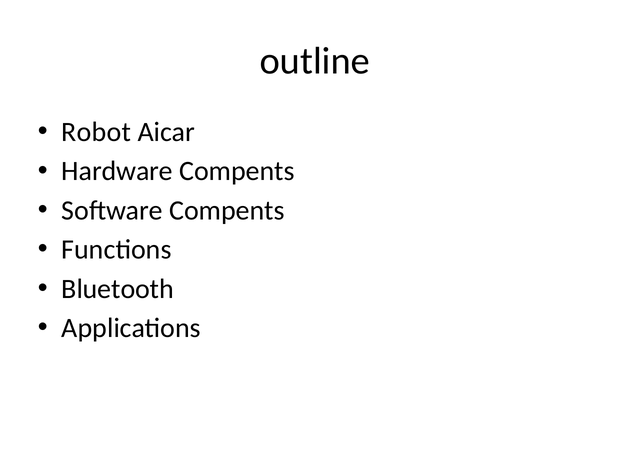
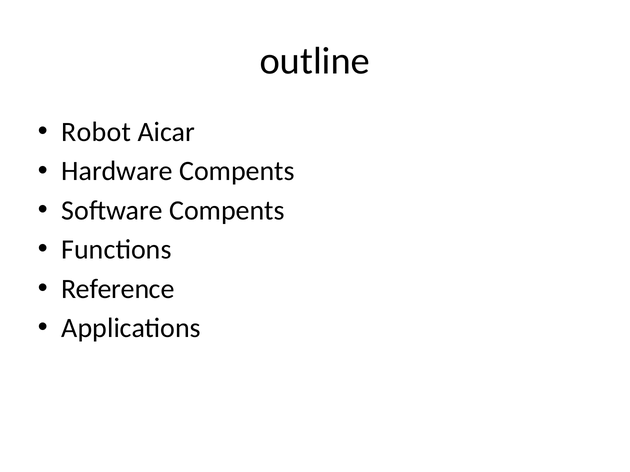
Bluetooth: Bluetooth -> Reference (118, 289)
